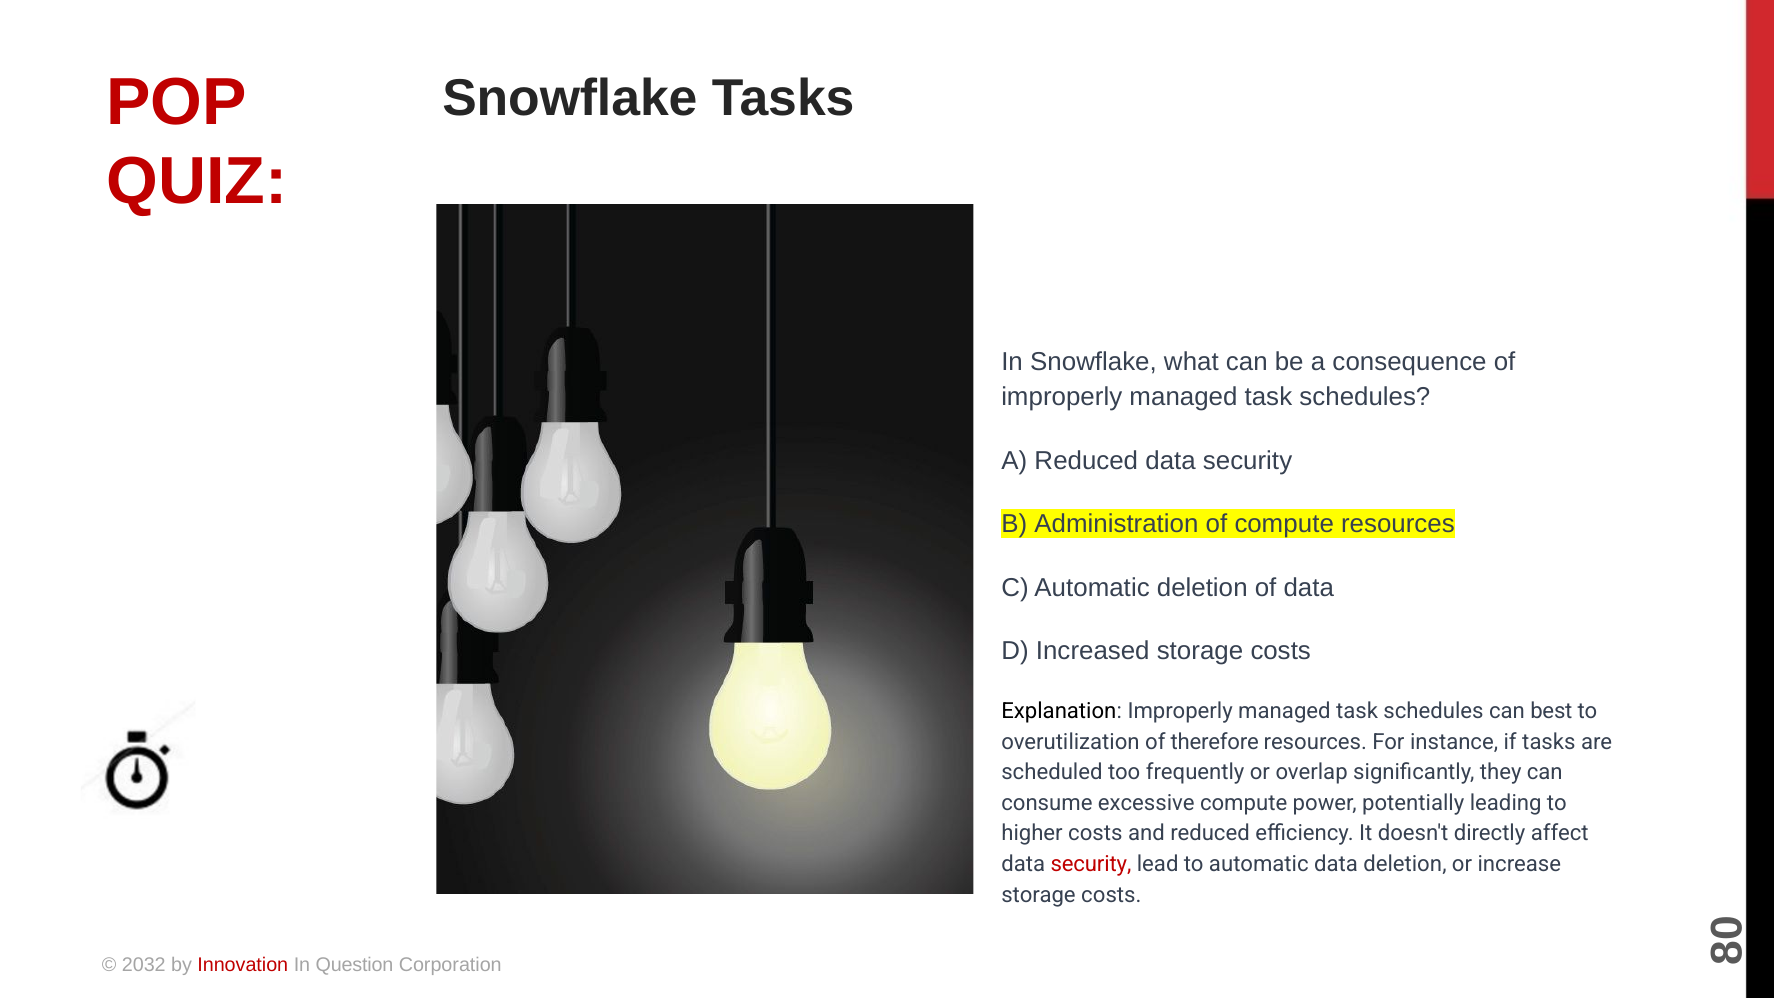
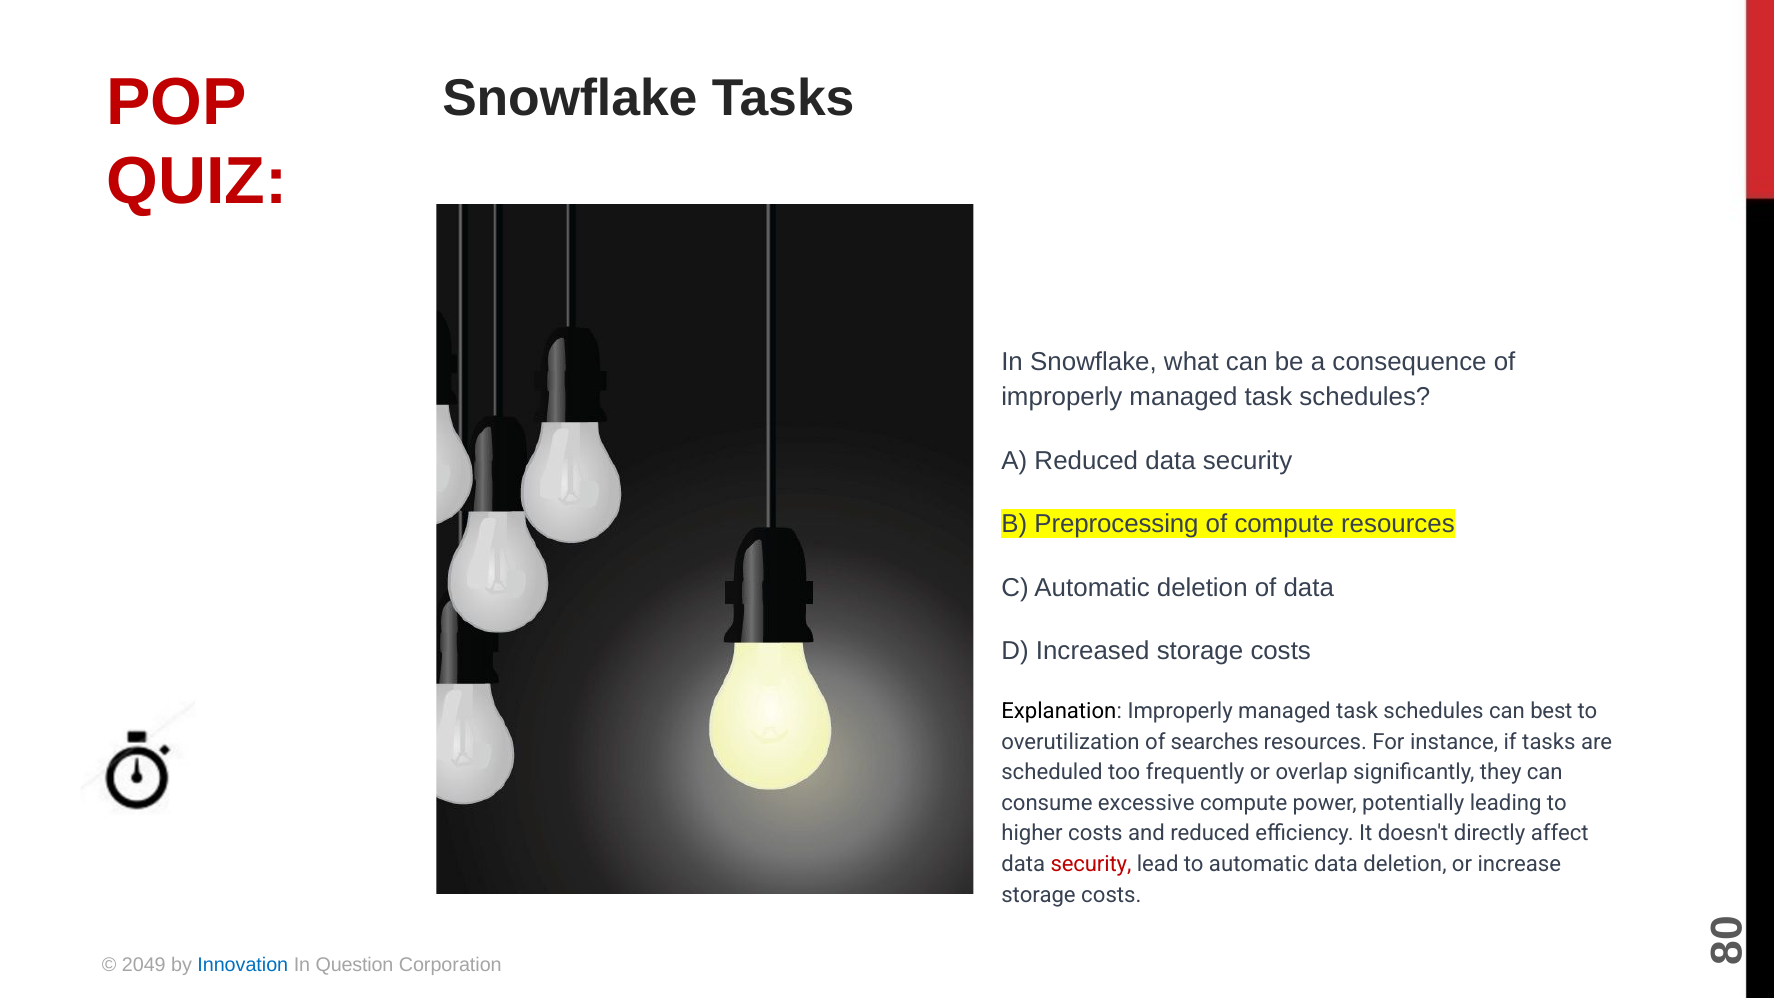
Administration: Administration -> Preprocessing (1116, 524)
therefore: therefore -> searches (1215, 742)
2032: 2032 -> 2049 (144, 965)
Innovation colour: red -> blue (243, 965)
